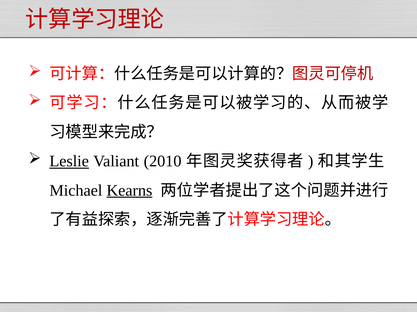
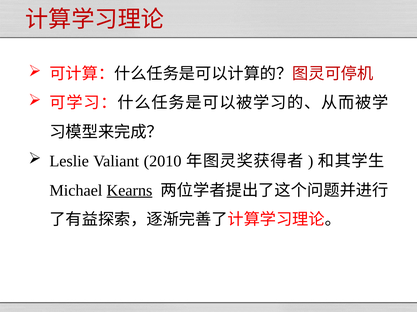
Leslie underline: present -> none (69, 162)
